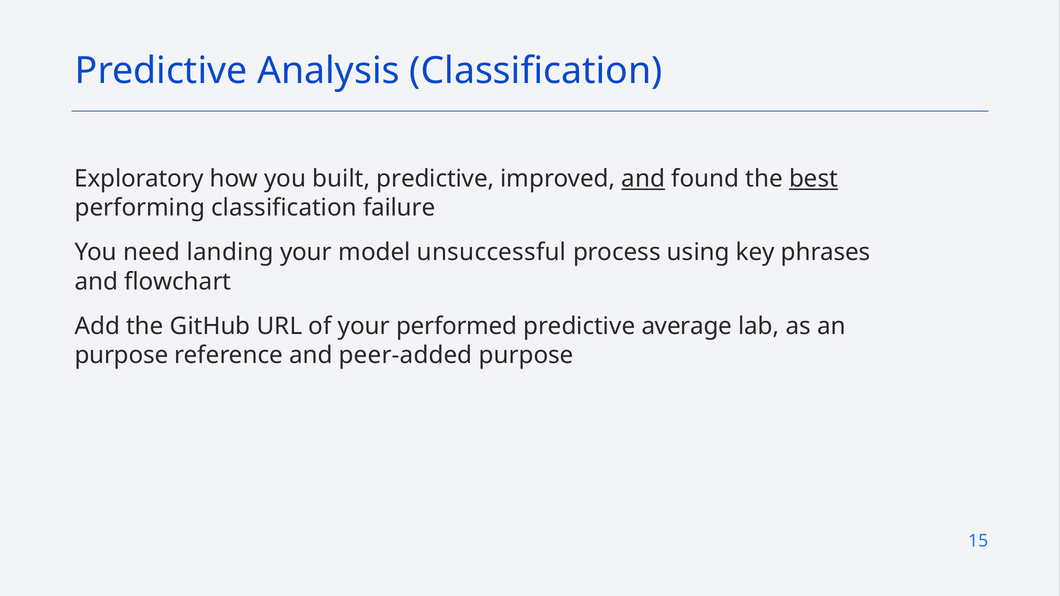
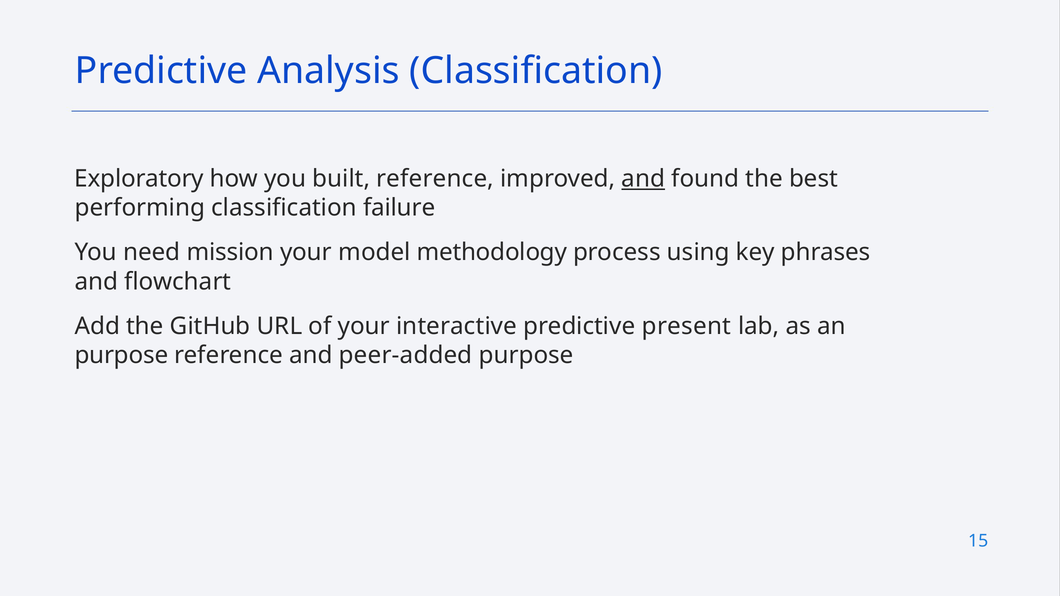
built predictive: predictive -> reference (435, 179)
best underline: present -> none (814, 179)
landing: landing -> mission (230, 253)
unsuccessful: unsuccessful -> methodology (492, 253)
performed: performed -> interactive (457, 326)
average: average -> present (687, 326)
